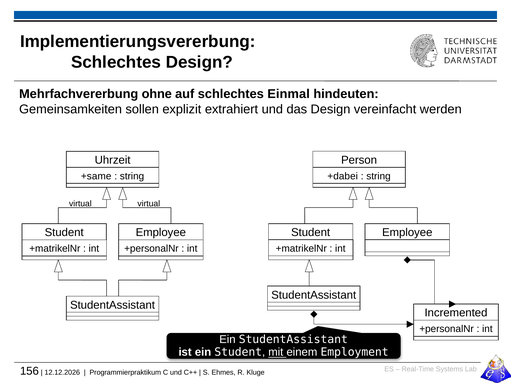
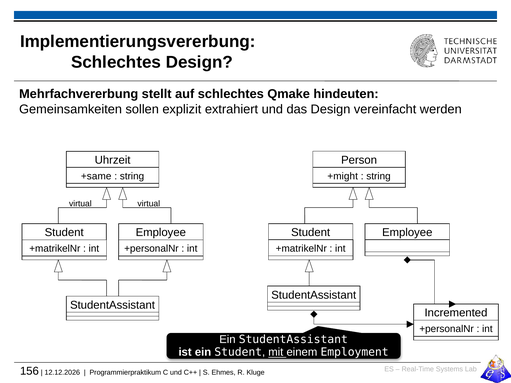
ohne: ohne -> stellt (157, 94)
Einmal: Einmal -> Qmake (289, 94)
+dabei: +dabei -> +might (343, 176)
